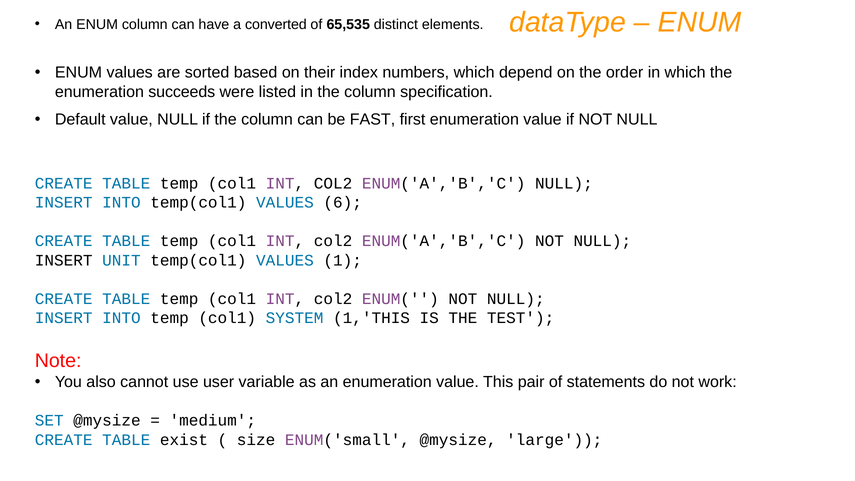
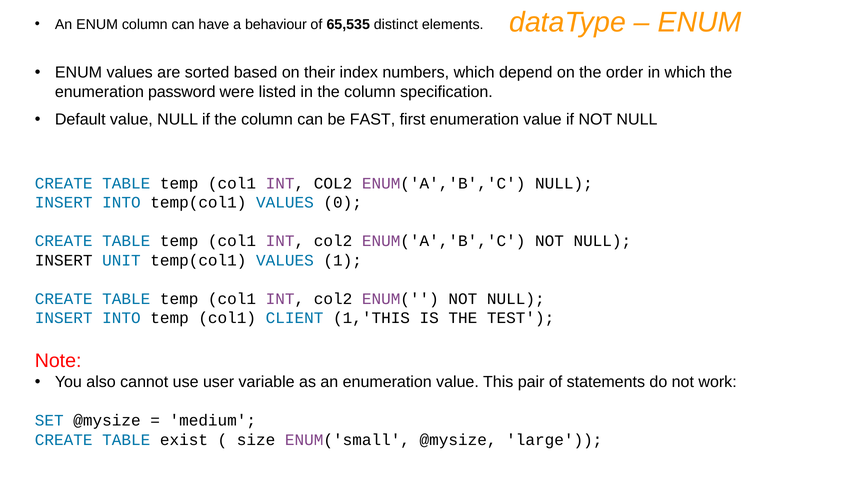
converted: converted -> behaviour (276, 24)
succeeds: succeeds -> password (182, 92)
6: 6 -> 0 (343, 203)
SYSTEM: SYSTEM -> CLIENT (295, 318)
